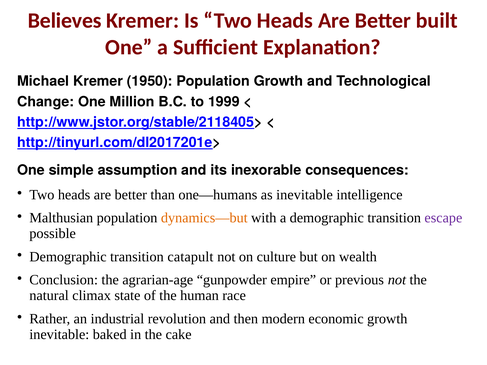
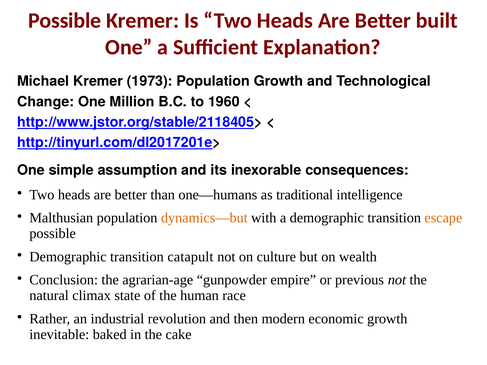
Believes: Believes -> Possible (65, 21)
1950: 1950 -> 1973 (150, 81)
1999: 1999 -> 1960 (224, 102)
as inevitable: inevitable -> traditional (305, 195)
escape colour: purple -> orange (443, 218)
